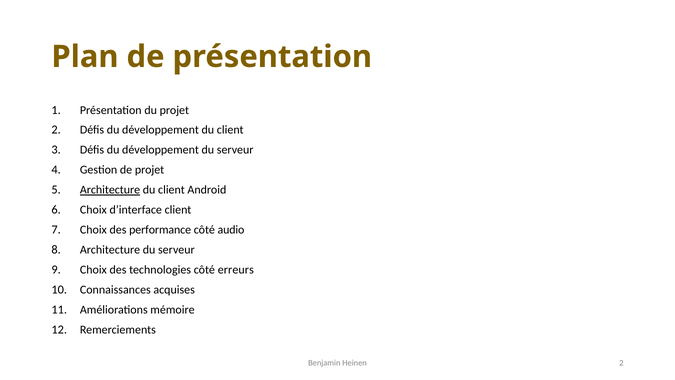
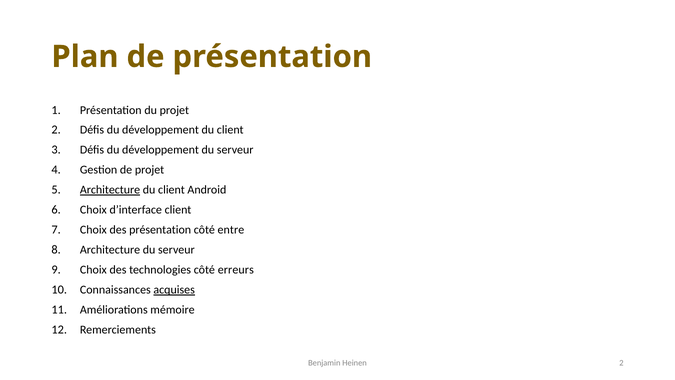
des performance: performance -> présentation (160, 230)
audio: audio -> entre (231, 230)
acquises underline: none -> present (174, 290)
